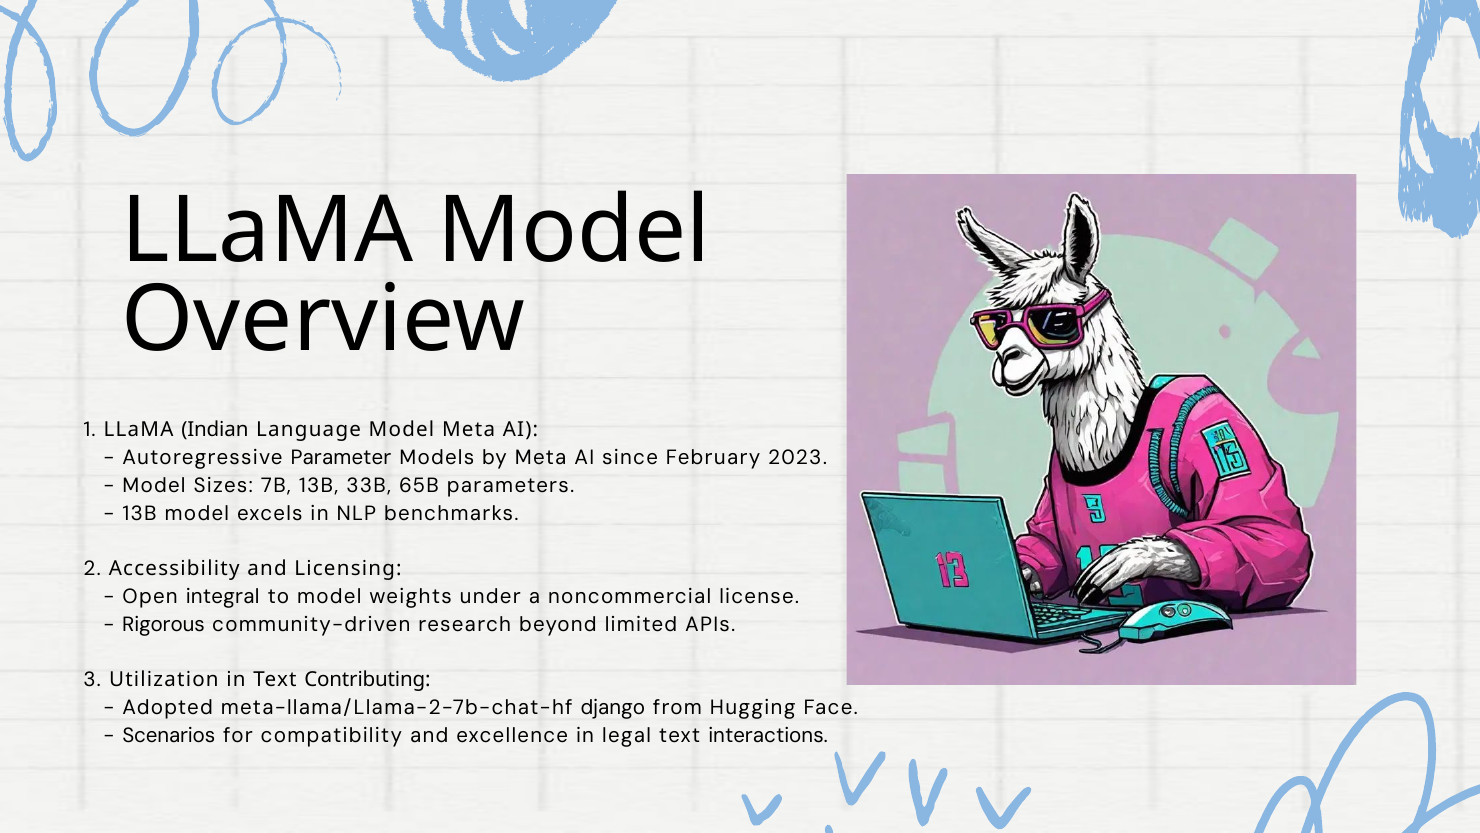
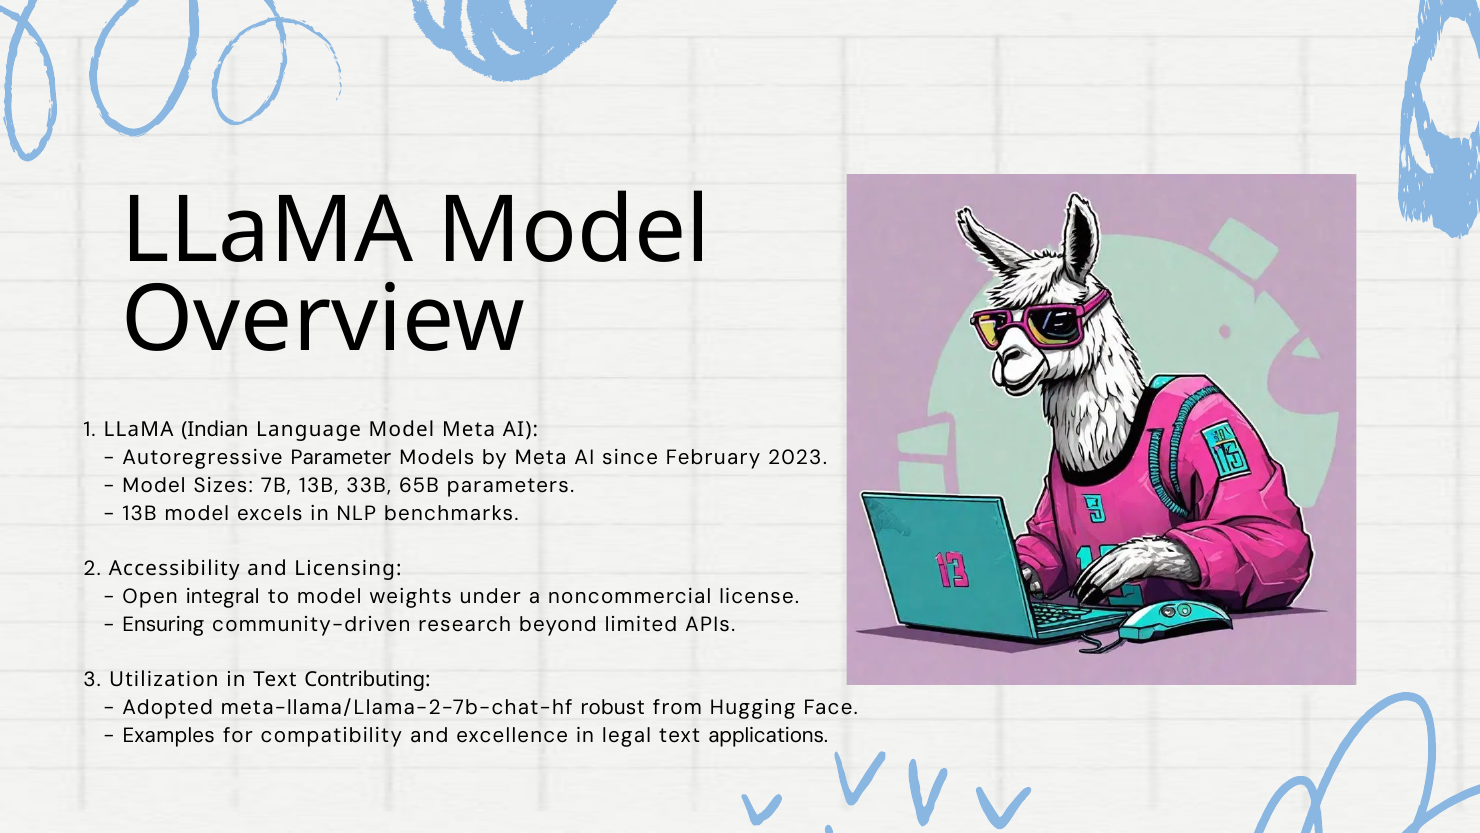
Rigorous: Rigorous -> Ensuring (163, 624)
django: django -> robust (613, 707)
Scenarios: Scenarios -> Examples (169, 735)
interactions: interactions -> applications (768, 735)
